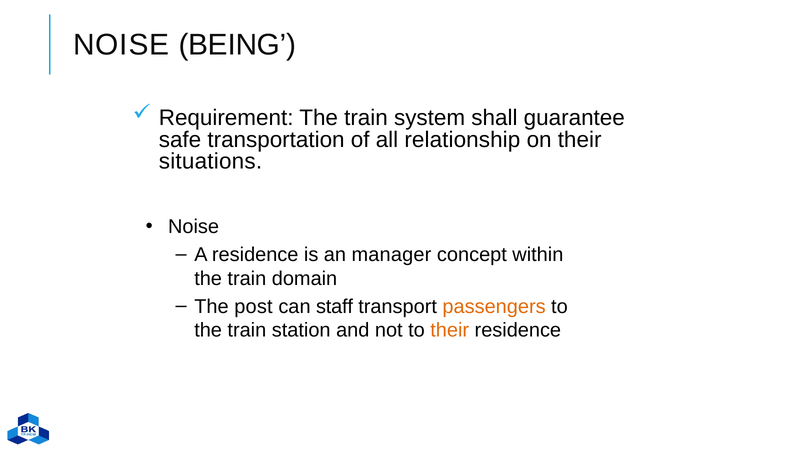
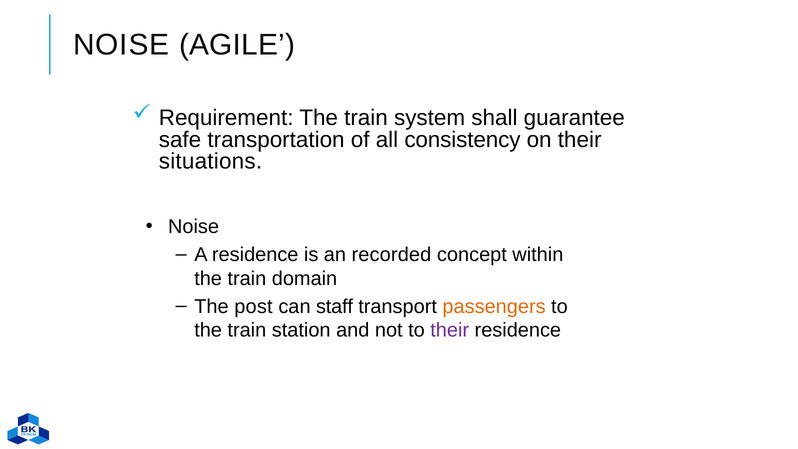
BEING: BEING -> AGILE (237, 45)
relationship: relationship -> consistency (462, 140)
manager: manager -> recorded (391, 255)
their colour: orange -> purple (450, 330)
